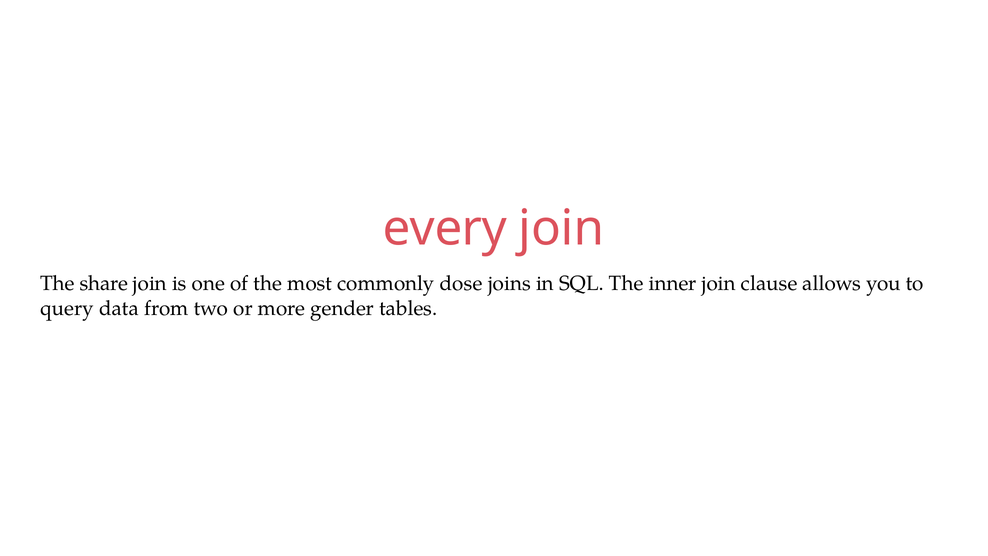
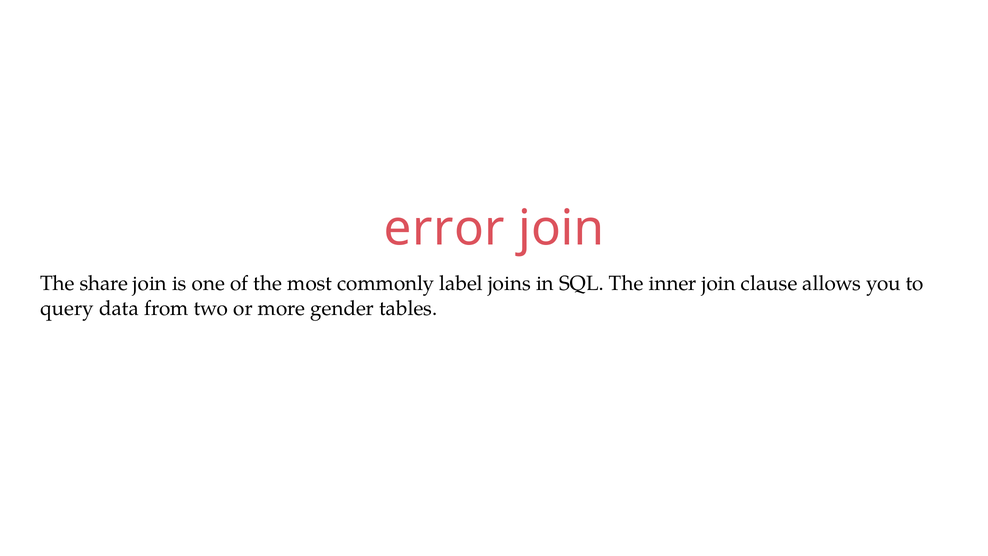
every: every -> error (444, 228)
dose: dose -> label (461, 284)
